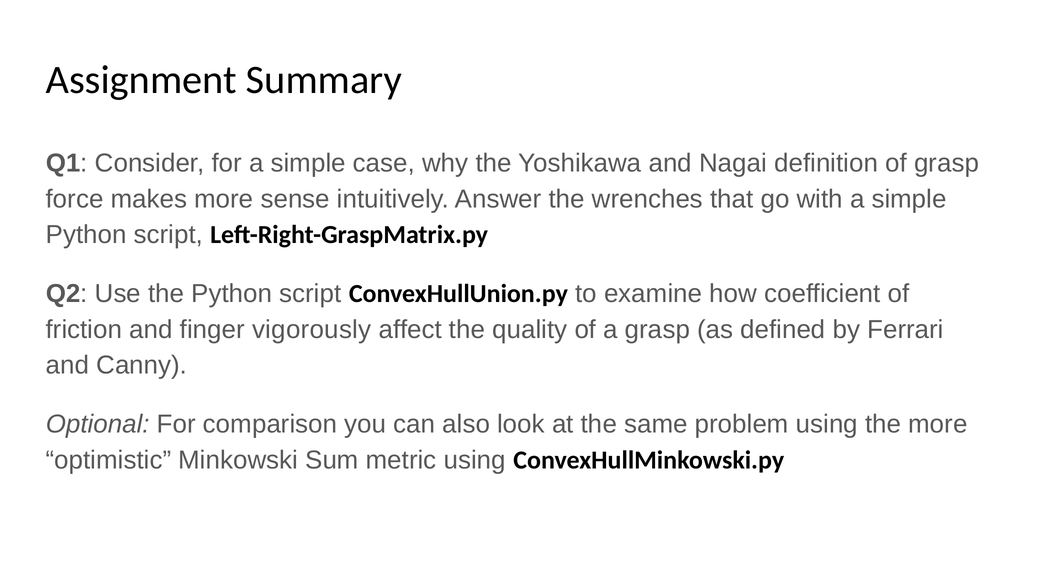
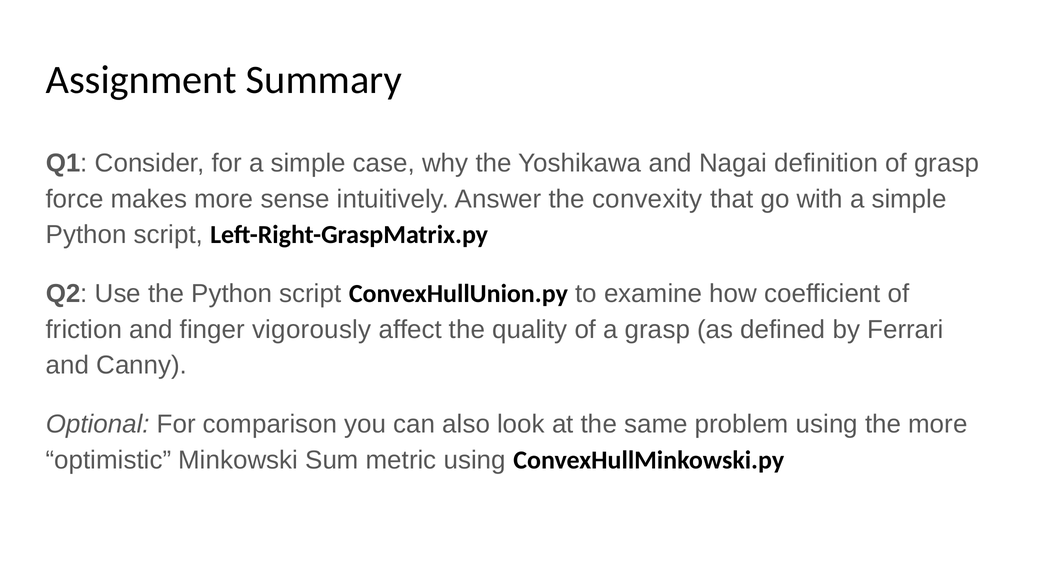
wrenches: wrenches -> convexity (647, 199)
